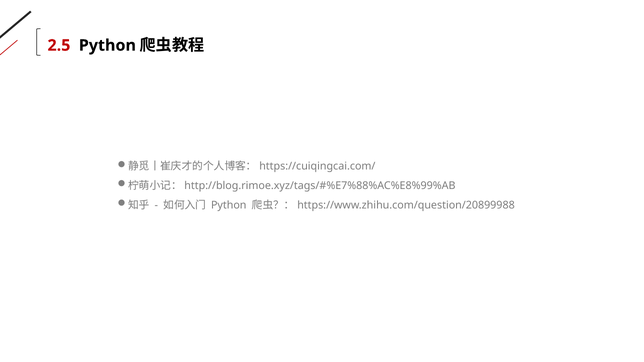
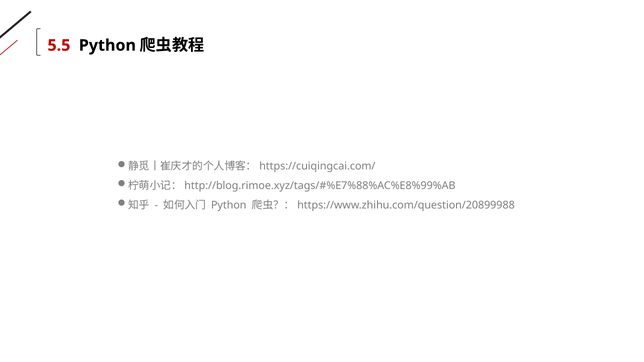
2.5: 2.5 -> 5.5 (59, 45)
